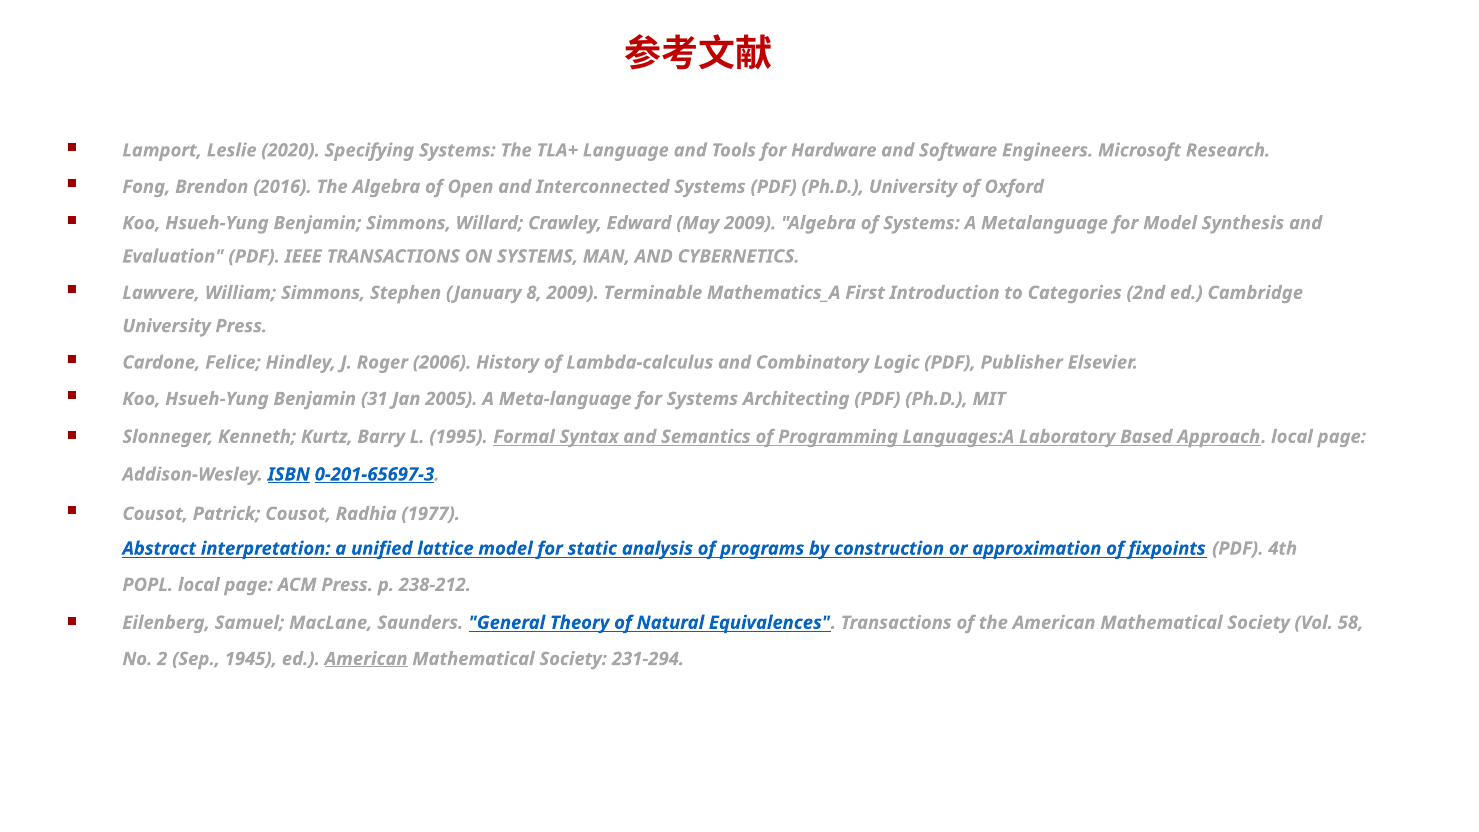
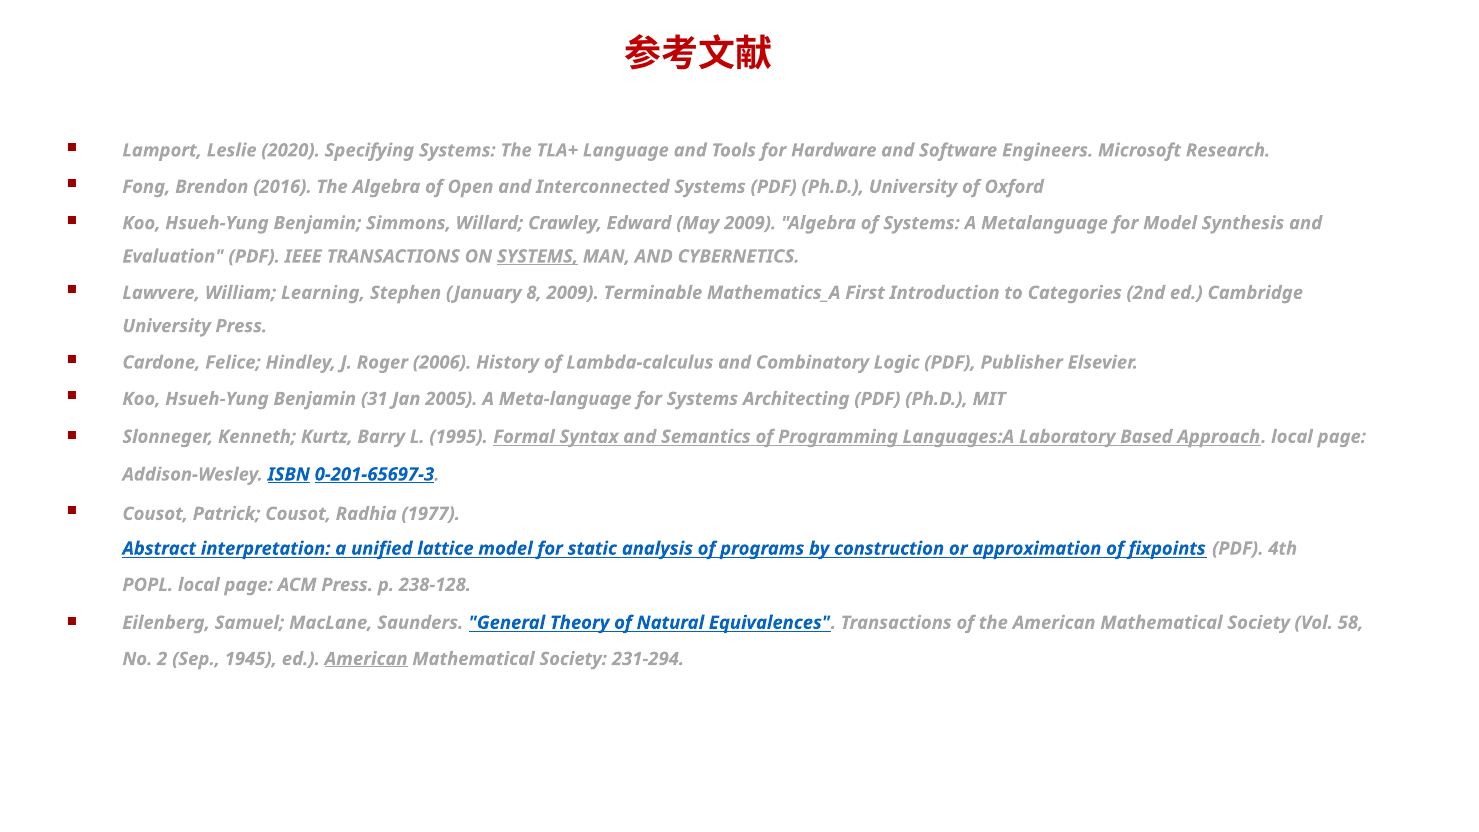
SYSTEMS underline: none -> present (538, 256)
William Simmons: Simmons -> Learning (323, 293)
238-212: 238-212 -> 238-128 (435, 585)
